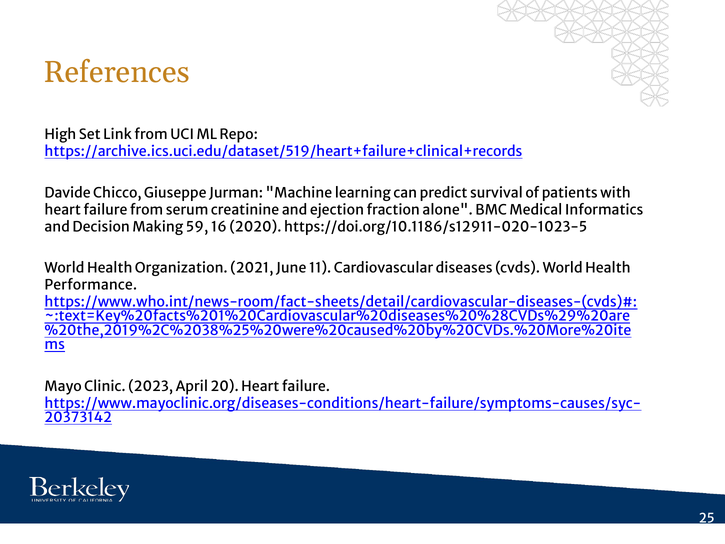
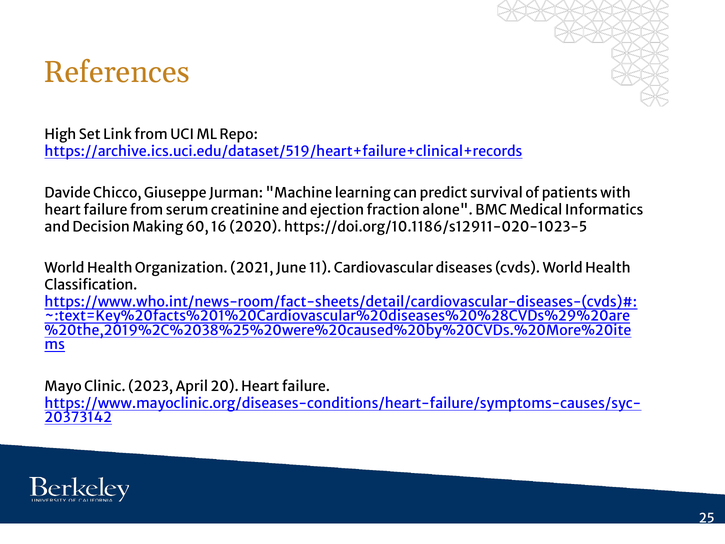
59: 59 -> 60 (197, 227)
Performance: Performance -> Classification (91, 285)
